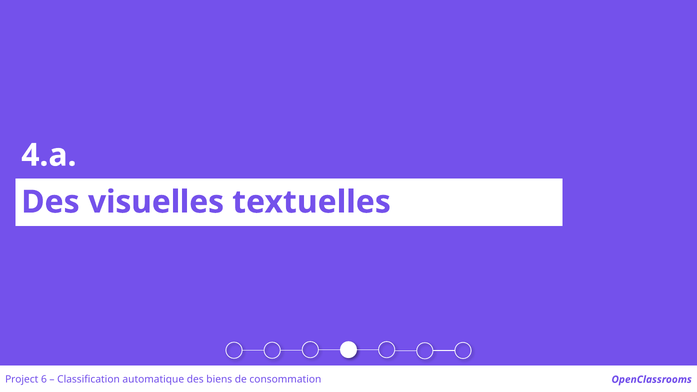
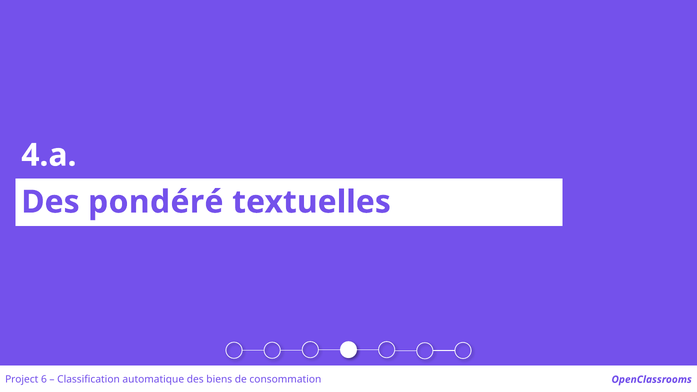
visuelles: visuelles -> pondéré (156, 202)
